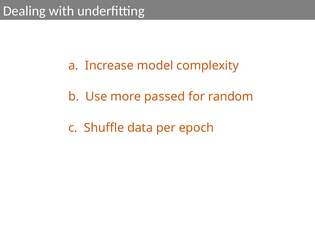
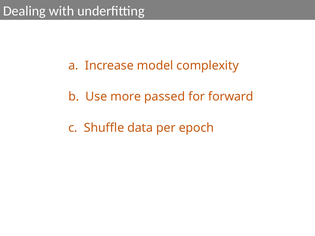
random: random -> forward (231, 97)
